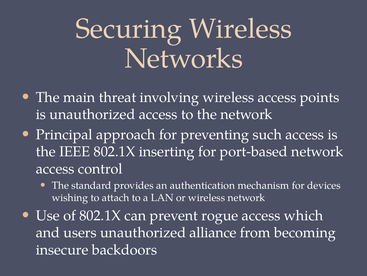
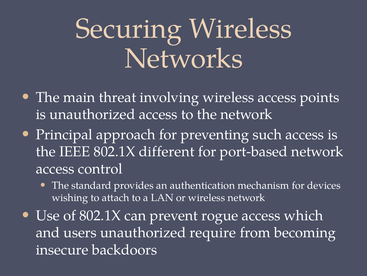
inserting: inserting -> different (167, 151)
alliance: alliance -> require (213, 232)
